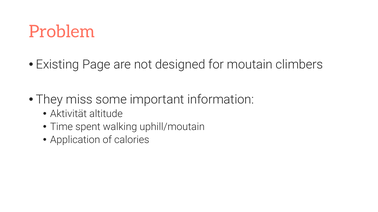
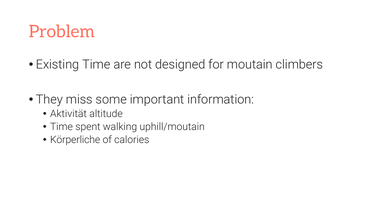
Existing Page: Page -> Time (96, 65)
Application: Application -> Körperliche (75, 140)
